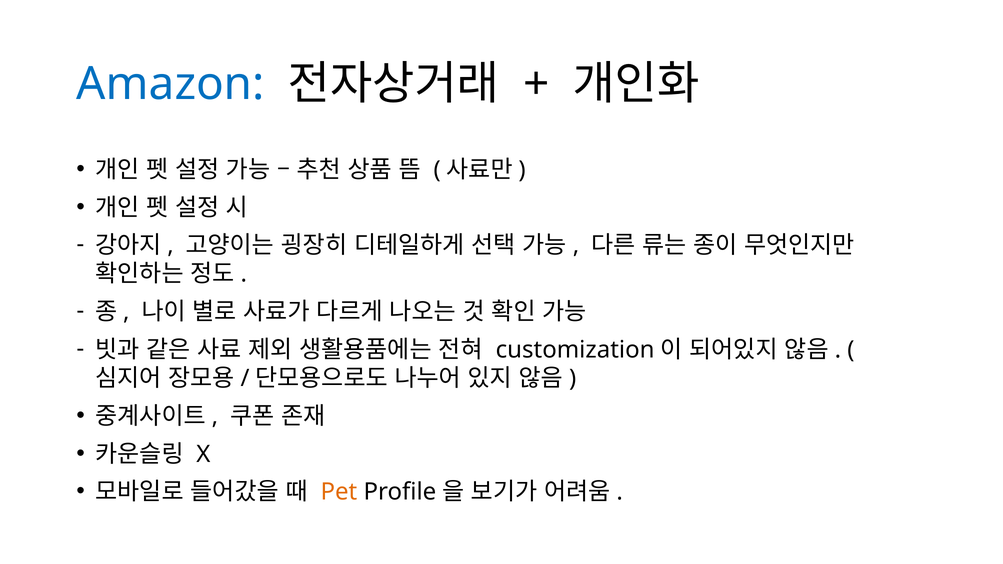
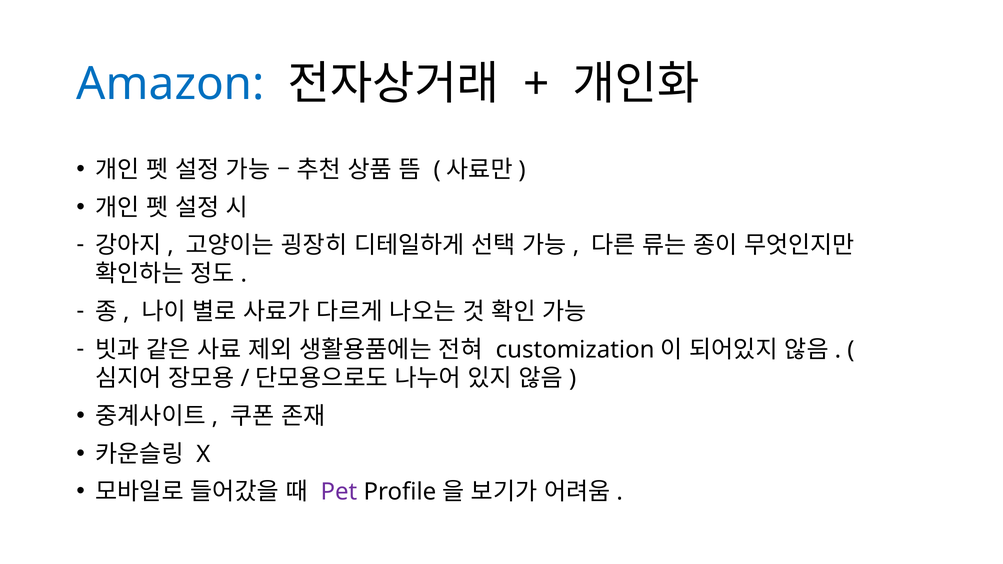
Pet colour: orange -> purple (339, 492)
